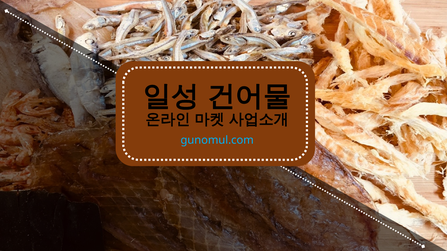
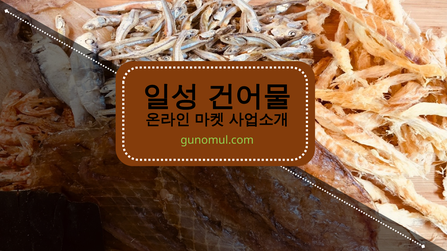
gunomul.com colour: light blue -> light green (217, 140)
